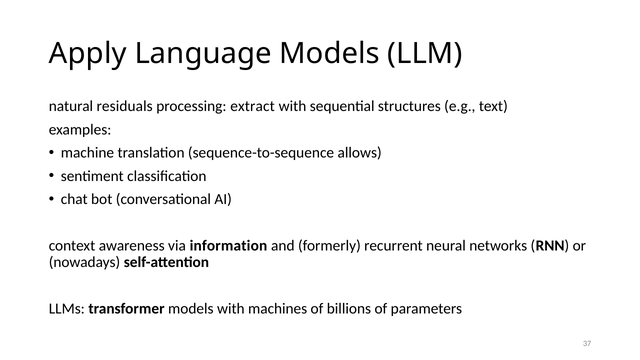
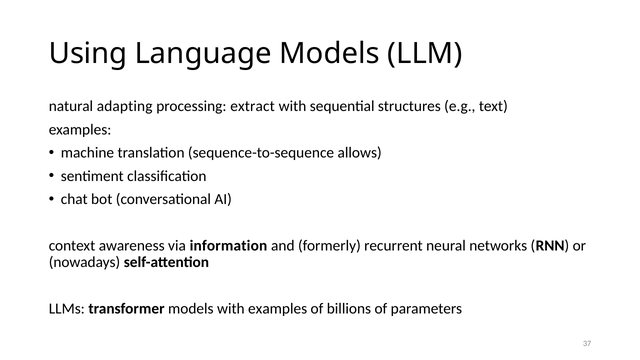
Apply: Apply -> Using (88, 54)
residuals: residuals -> adapting (125, 106)
with machines: machines -> examples (278, 309)
